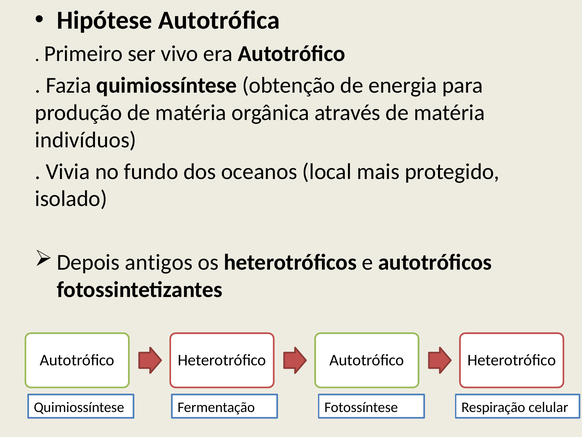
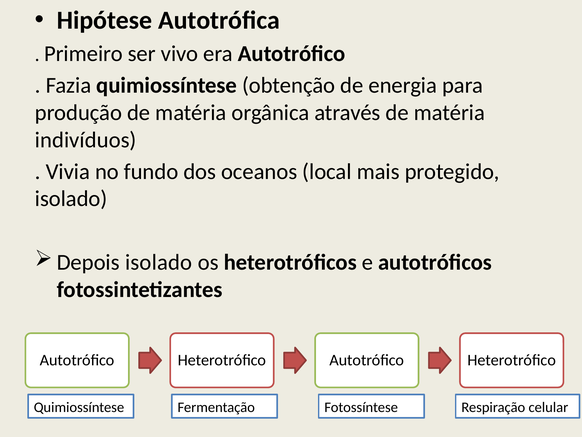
Depois antigos: antigos -> isolado (159, 262)
